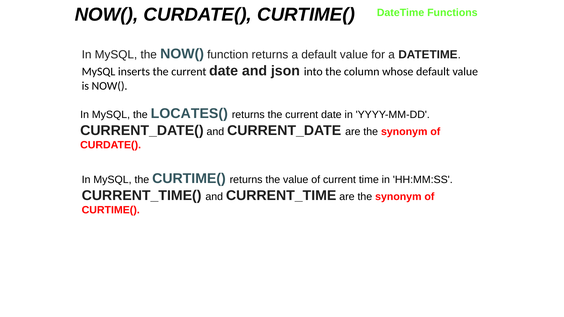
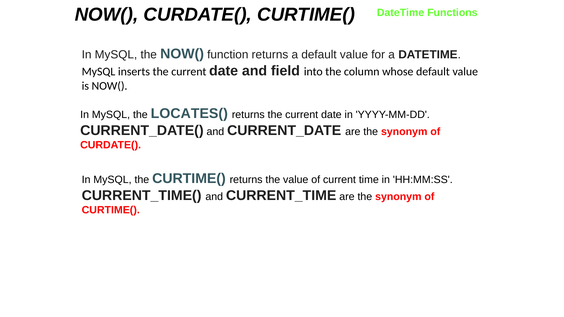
json: json -> field (285, 71)
